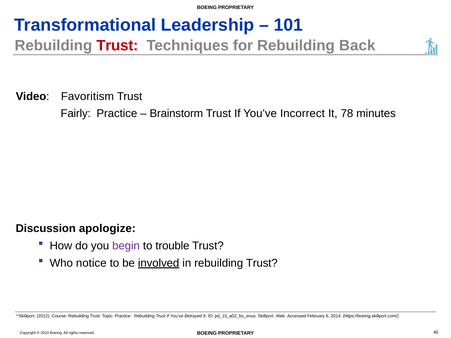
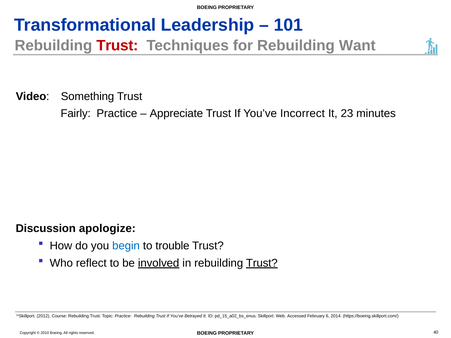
Back: Back -> Want (357, 45)
Favoritism: Favoritism -> Something (88, 96)
Brainstorm: Brainstorm -> Appreciate (176, 114)
78: 78 -> 23 (347, 114)
begin colour: purple -> blue (126, 246)
notice: notice -> reflect (91, 263)
Trust underline: none -> present (262, 263)
